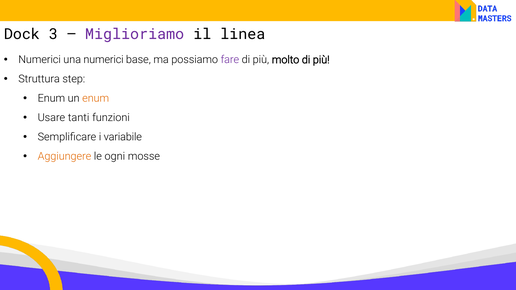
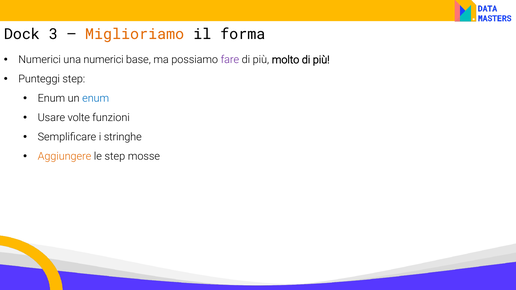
Miglioriamo colour: purple -> orange (135, 34)
linea: linea -> forma (243, 34)
Struttura: Struttura -> Punteggi (39, 79)
enum colour: orange -> blue (96, 99)
tanti: tanti -> volte (79, 118)
variabile: variabile -> stringhe (123, 137)
le ogni: ogni -> step (115, 157)
